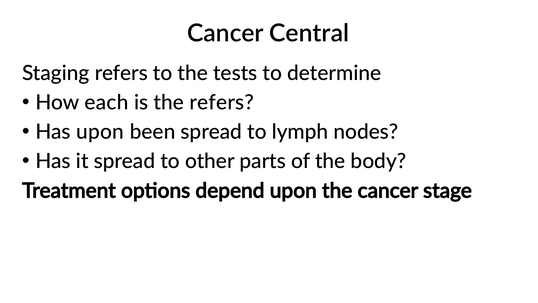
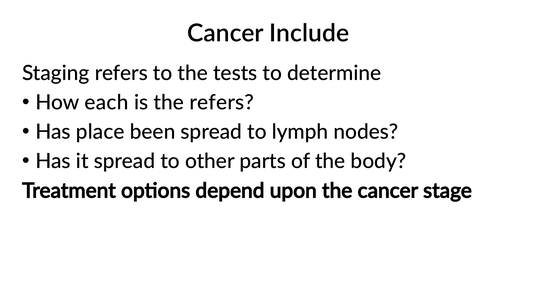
Central: Central -> Include (309, 33)
Has upon: upon -> place (100, 132)
